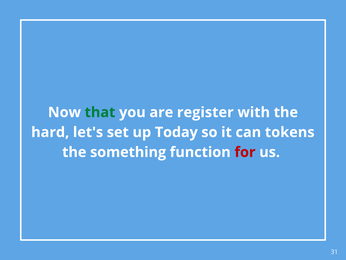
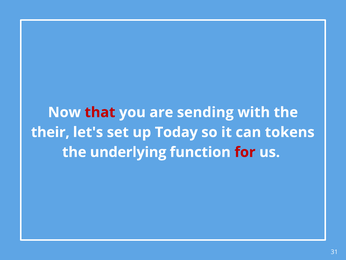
that colour: green -> red (100, 112)
register: register -> sending (205, 112)
hard: hard -> their (50, 132)
something: something -> underlying (128, 152)
